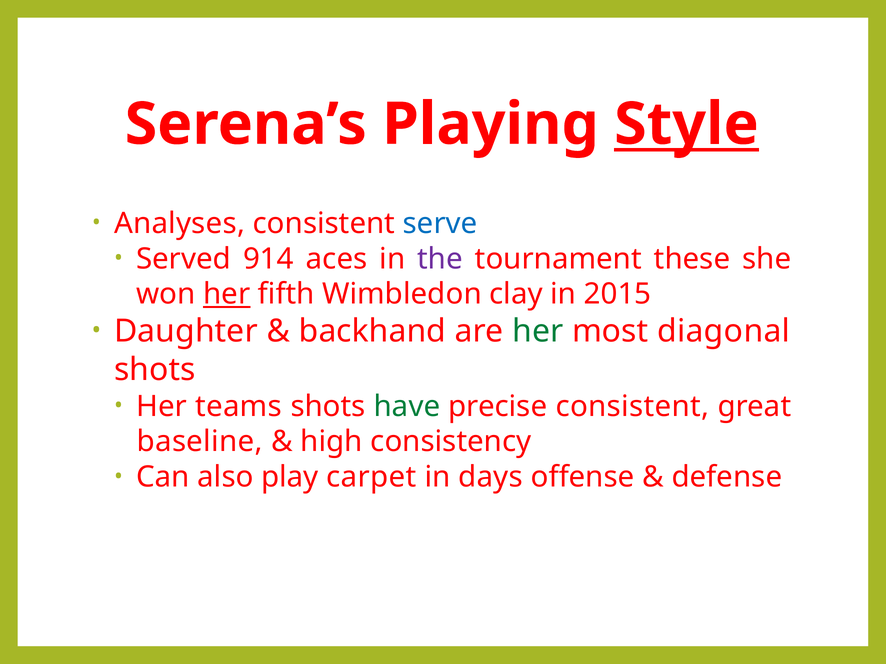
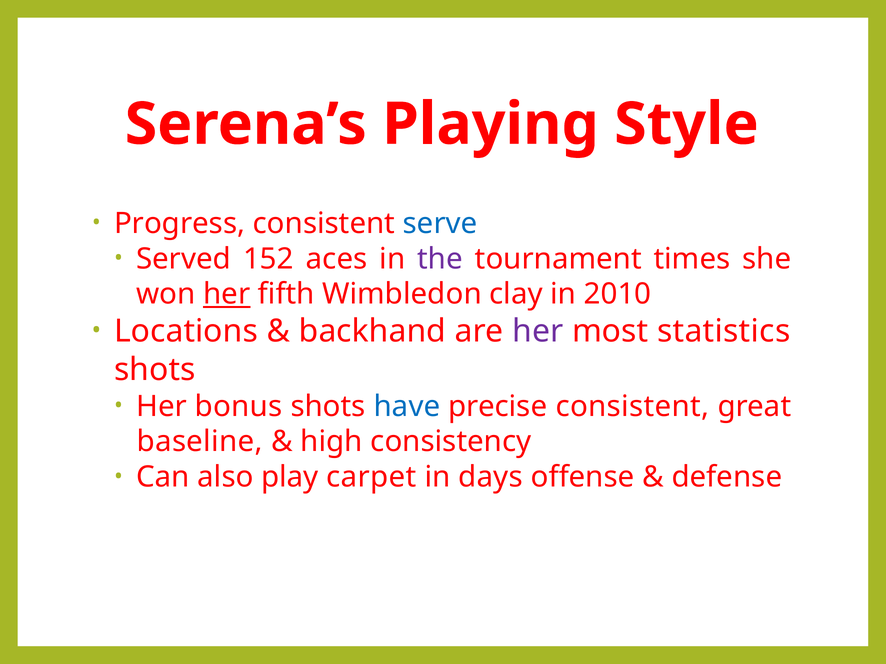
Style underline: present -> none (686, 124)
Analyses: Analyses -> Progress (180, 224)
914: 914 -> 152 (268, 259)
these: these -> times (692, 259)
2015: 2015 -> 2010 (618, 294)
Daughter: Daughter -> Locations (186, 332)
her colour: green -> purple (538, 332)
diagonal: diagonal -> statistics (724, 332)
teams: teams -> bonus (239, 407)
have colour: green -> blue (407, 407)
